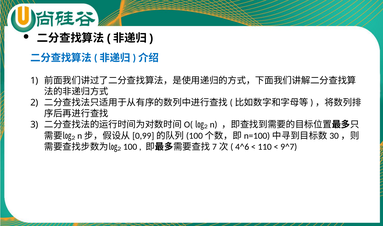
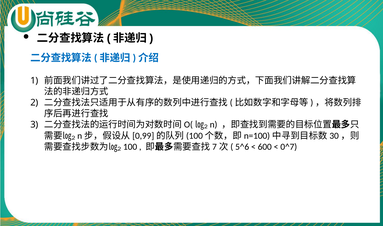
4^6: 4^6 -> 5^6 (242, 146)
110: 110 -> 600 (265, 146)
9^7: 9^7 -> 0^7 (289, 146)
